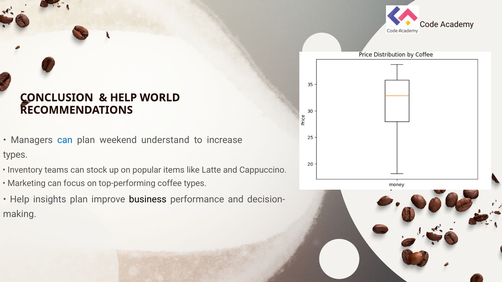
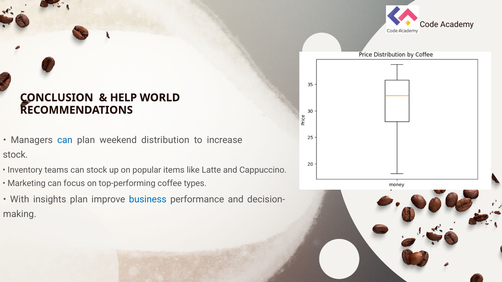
understand: understand -> distribution (165, 140)
types: types -> stock (15, 155)
Help: Help -> With (20, 200)
business colour: black -> blue (148, 200)
